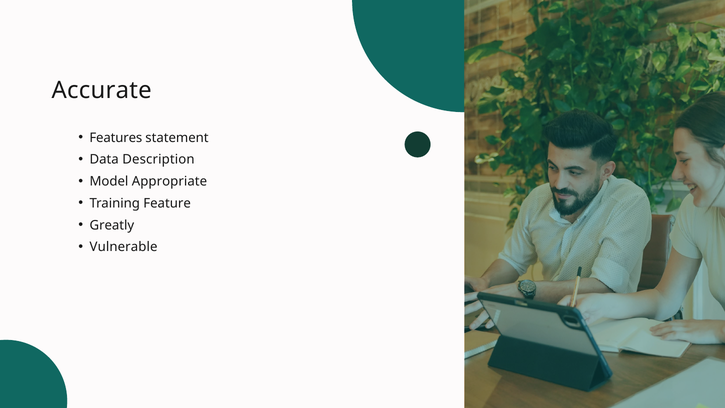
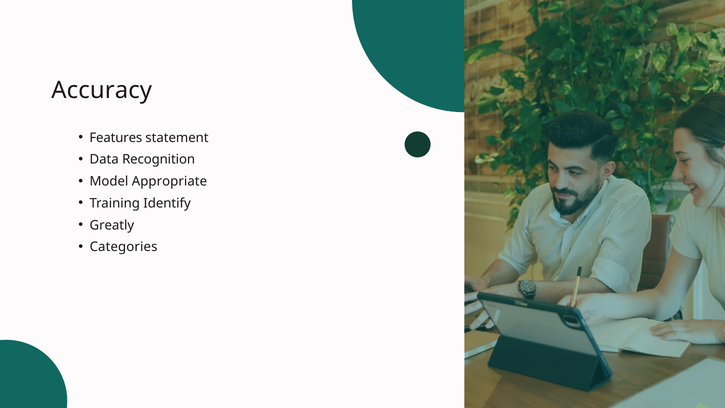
Accurate: Accurate -> Accuracy (102, 90)
Description: Description -> Recognition (159, 160)
Feature: Feature -> Identify (167, 203)
Vulnerable: Vulnerable -> Categories (124, 247)
